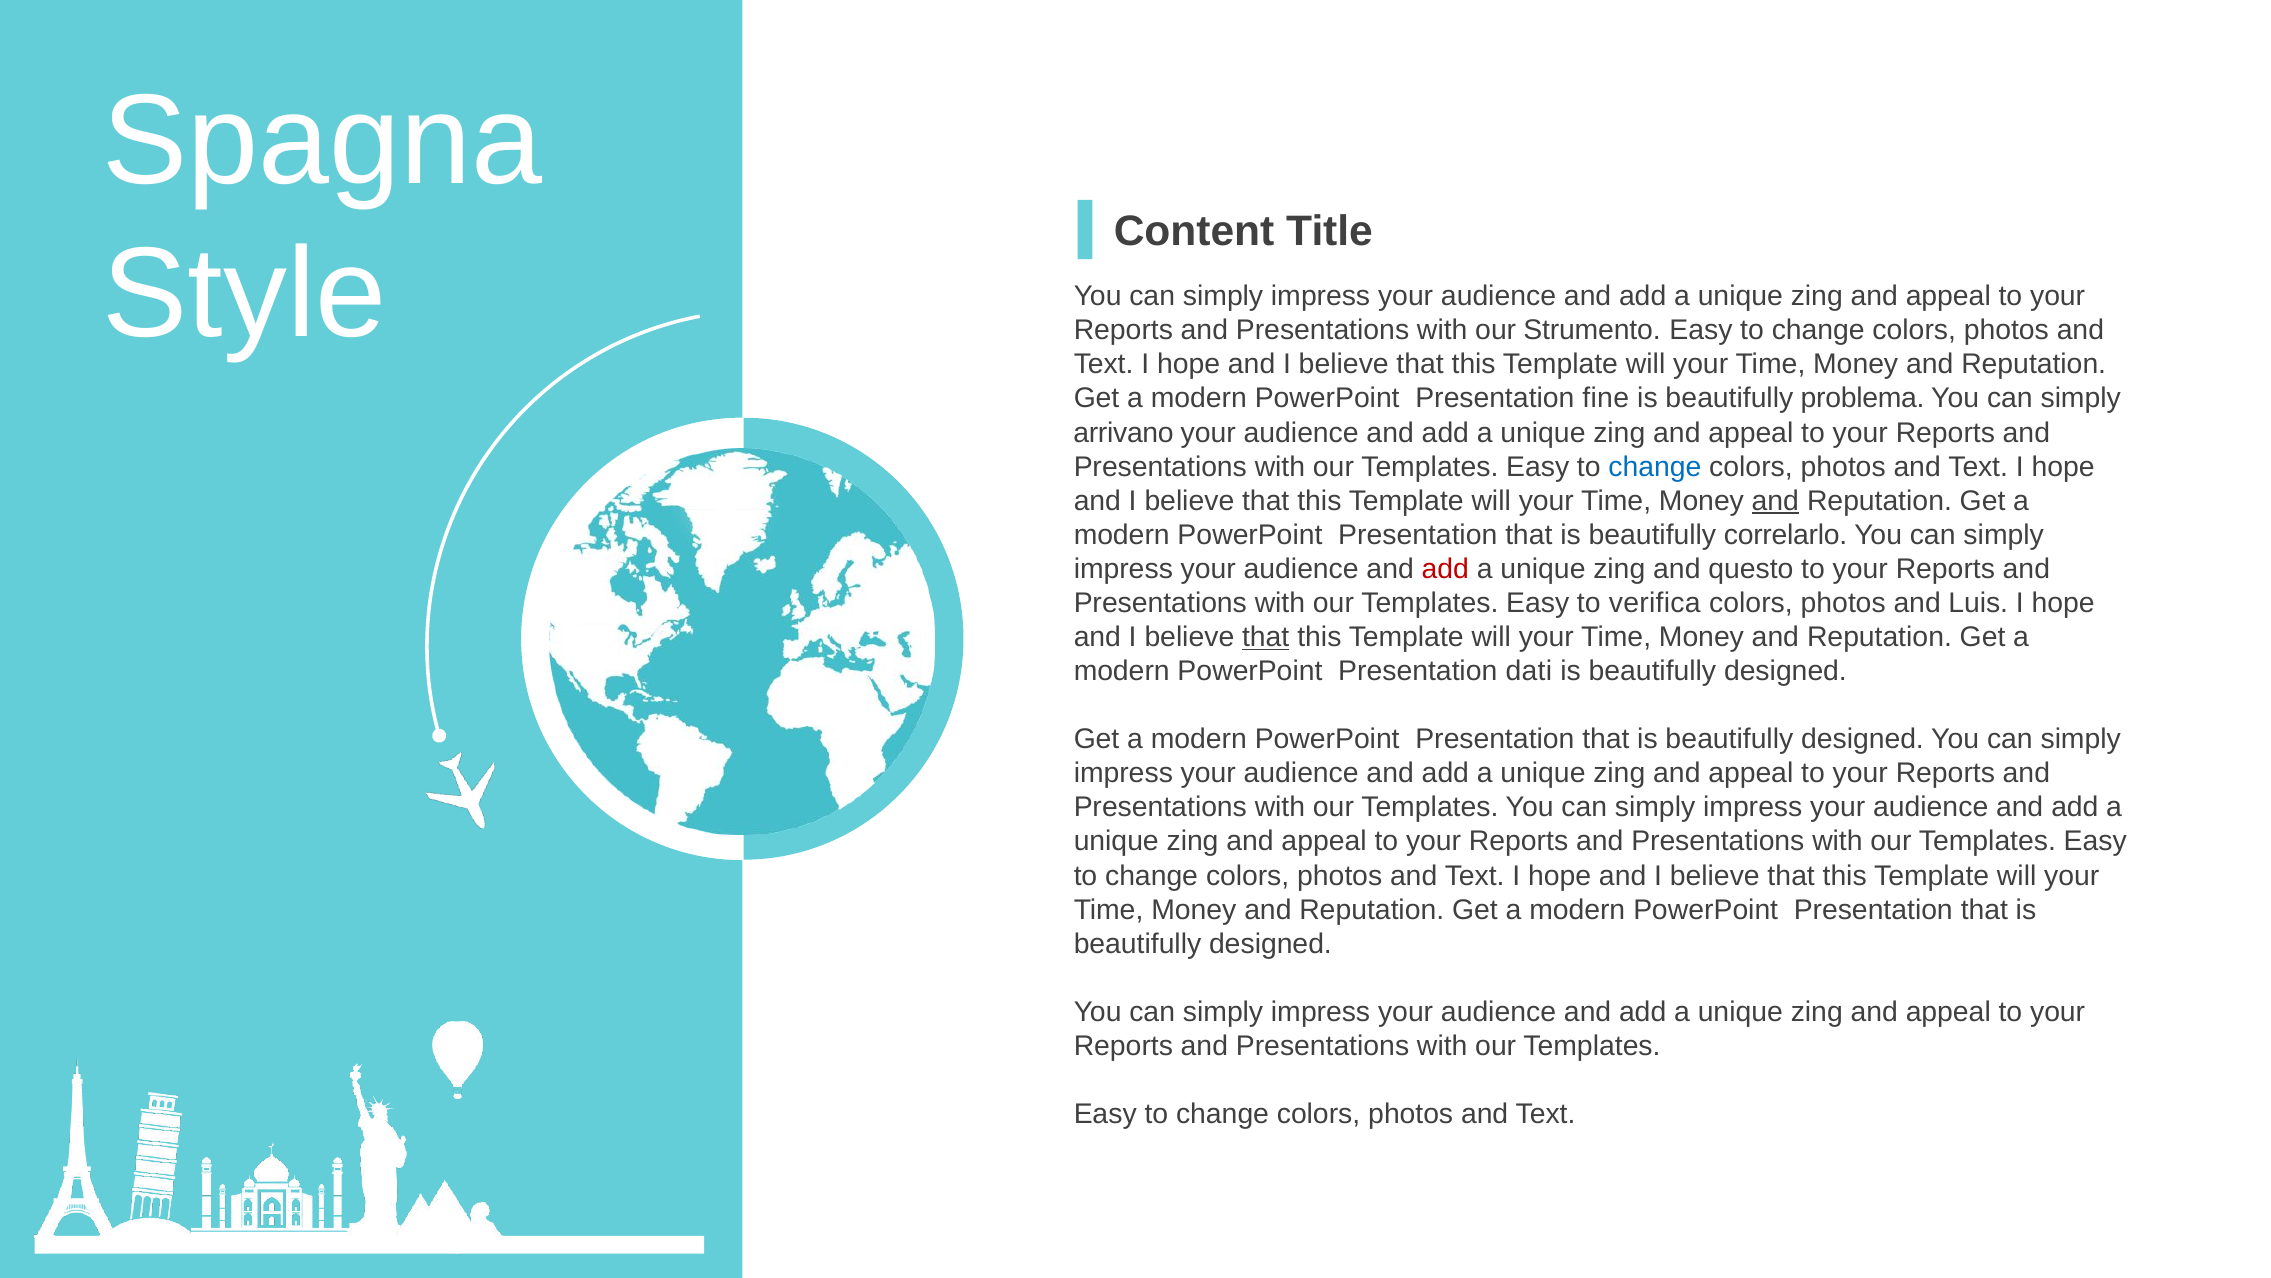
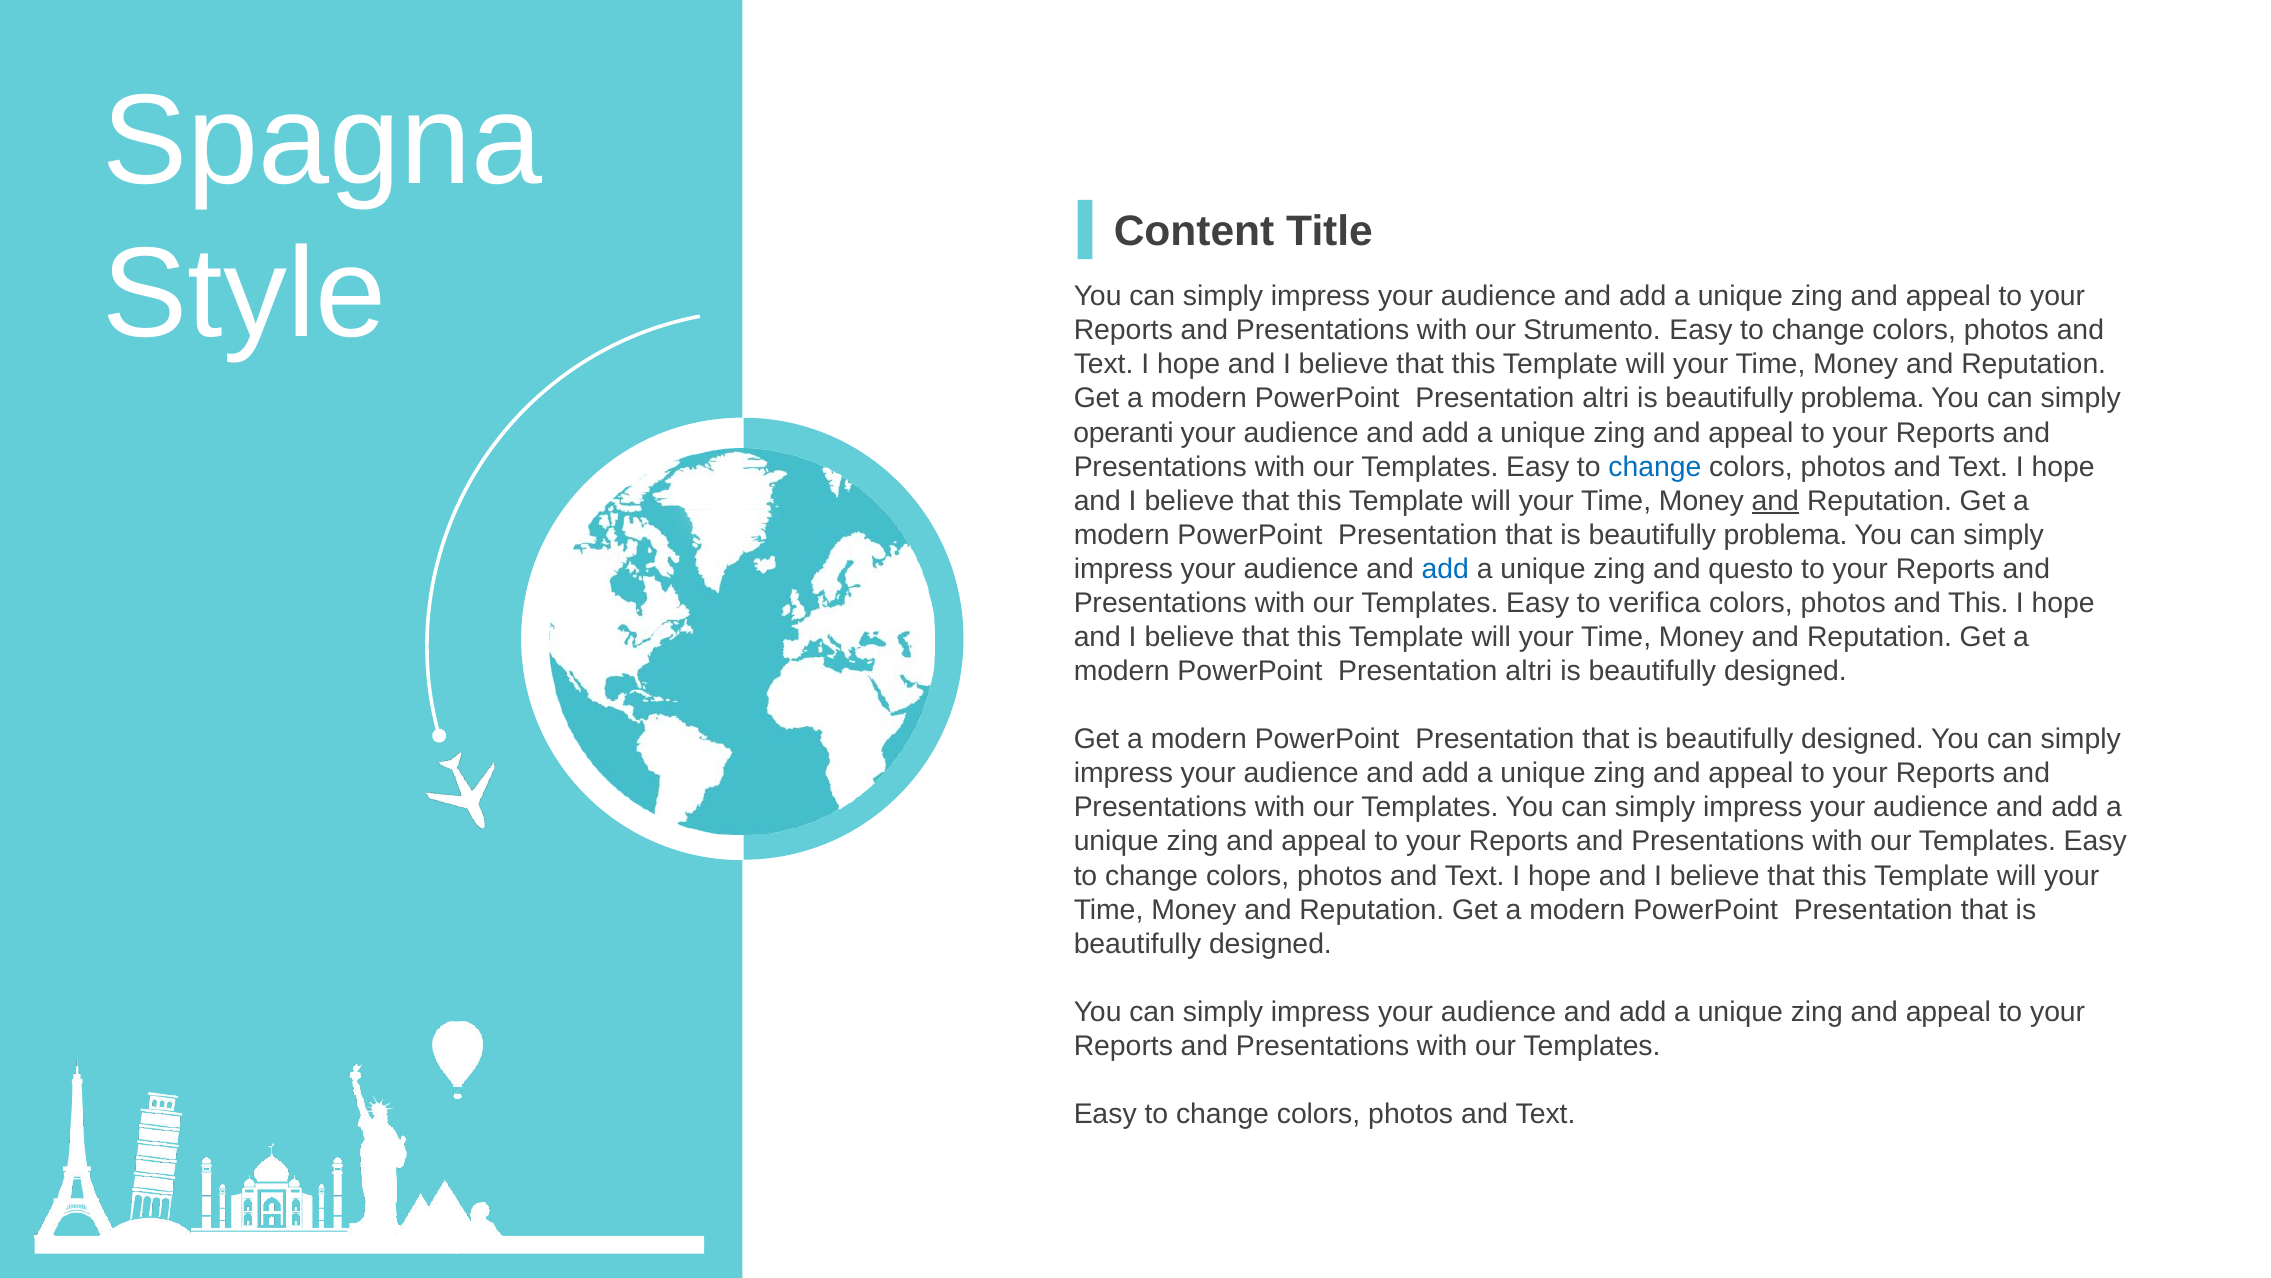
fine: fine -> altri (1606, 398)
arrivano: arrivano -> operanti (1124, 432)
that is beautifully correlarlo: correlarlo -> problema (1786, 535)
add colour: red -> blue (1445, 569)
and Luis: Luis -> This (1978, 603)
that underline: present -> none (1266, 637)
dati: dati -> altri (1529, 671)
